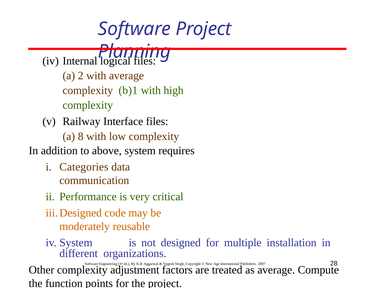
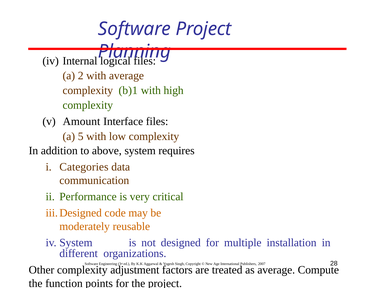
Railway: Railway -> Amount (81, 121)
8: 8 -> 5 (81, 136)
